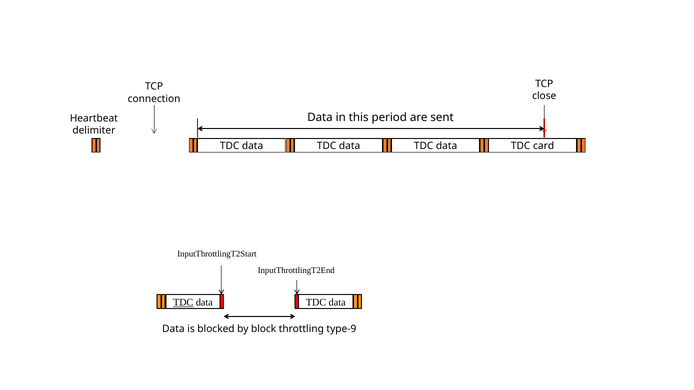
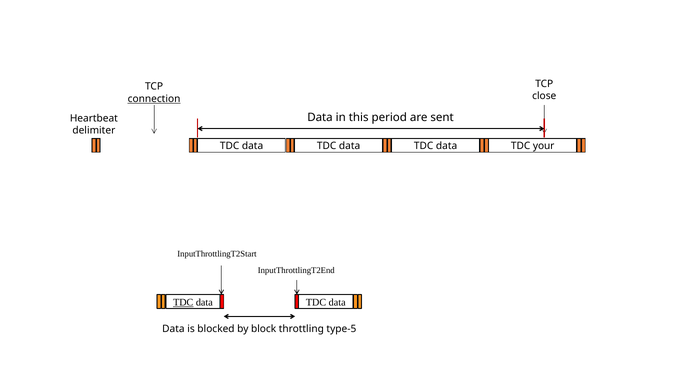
connection underline: none -> present (154, 99)
card: card -> your (544, 146)
type-9: type-9 -> type-5 (341, 329)
